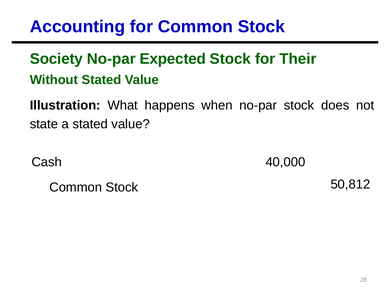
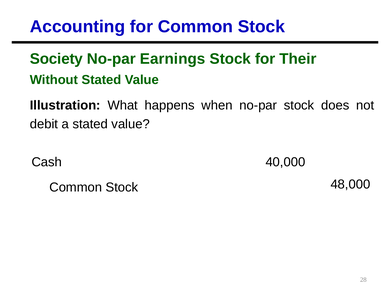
Expected: Expected -> Earnings (173, 59)
state: state -> debit (44, 124)
50,812: 50,812 -> 48,000 (350, 184)
